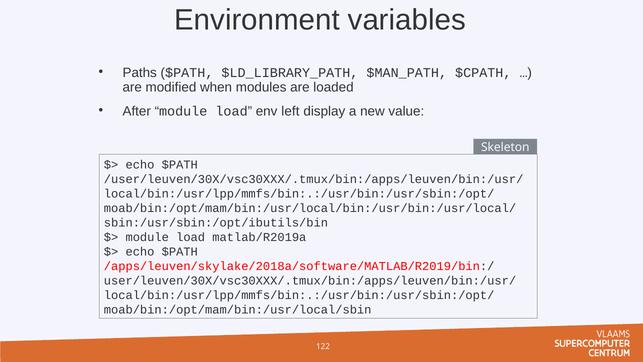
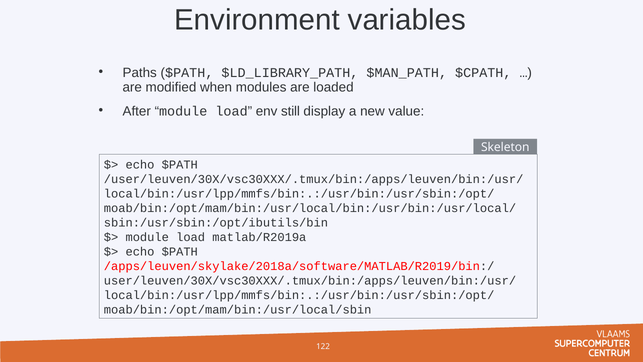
left: left -> still (291, 111)
